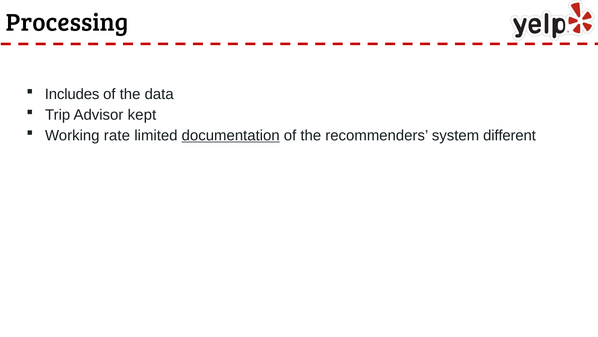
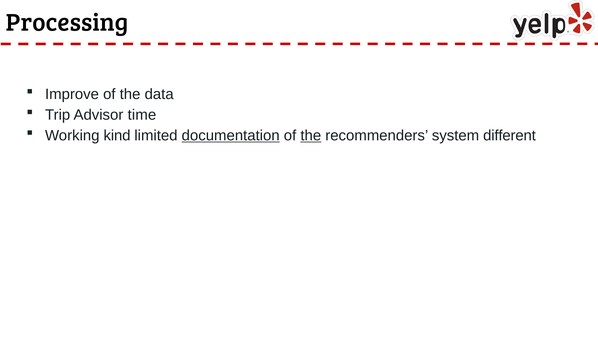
Includes: Includes -> Improve (72, 94)
kept: kept -> time (142, 115)
rate: rate -> kind (117, 135)
the underline: none -> present (311, 135)
